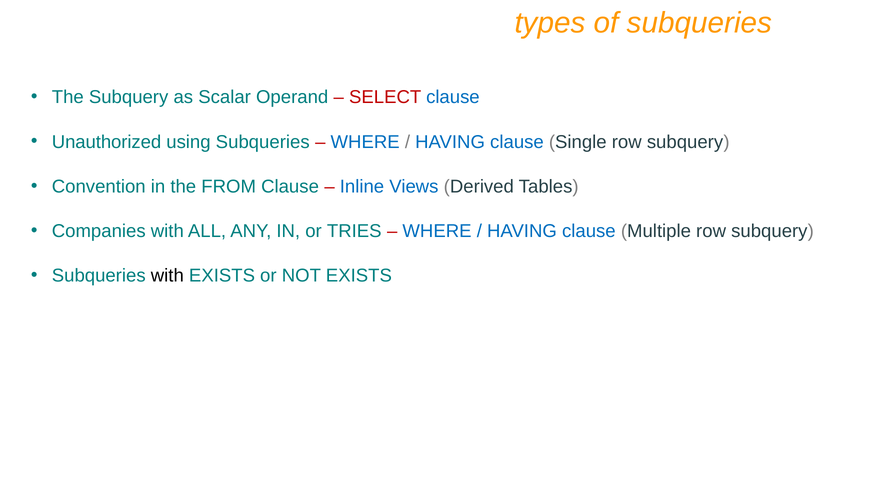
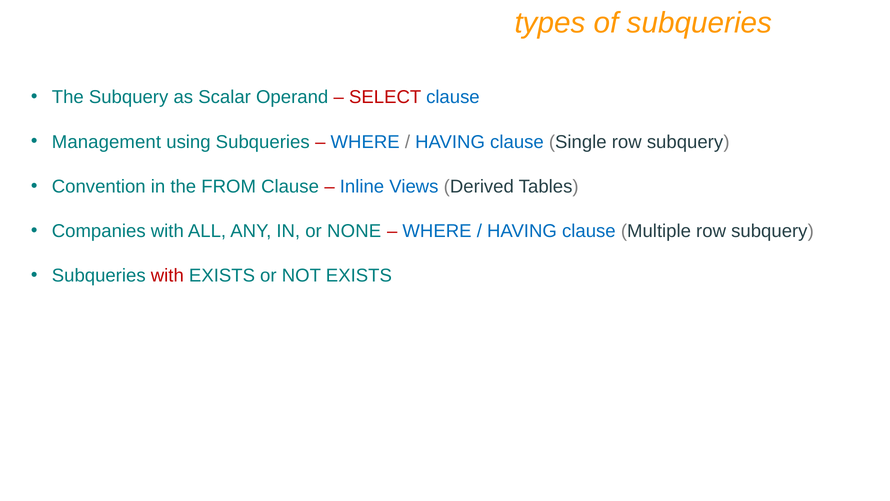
Unauthorized: Unauthorized -> Management (106, 142)
TRIES: TRIES -> NONE (354, 231)
with colour: black -> red (167, 275)
